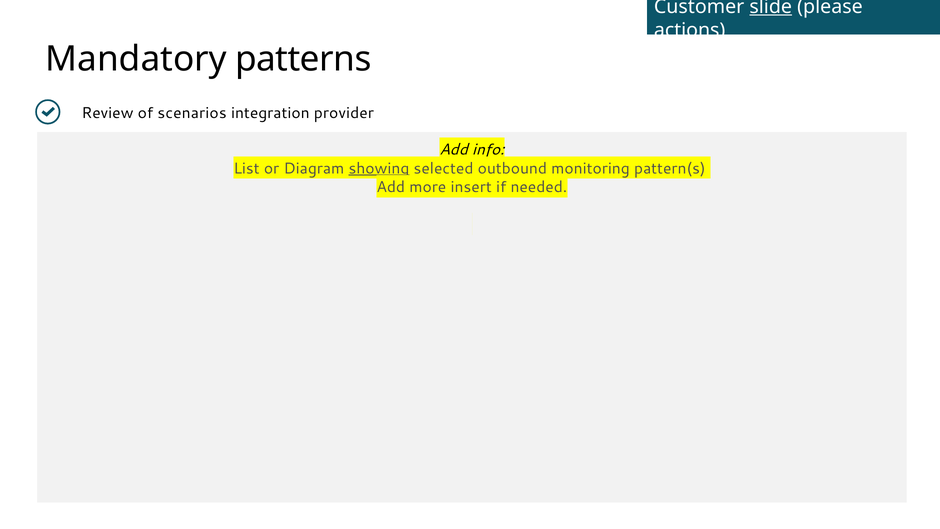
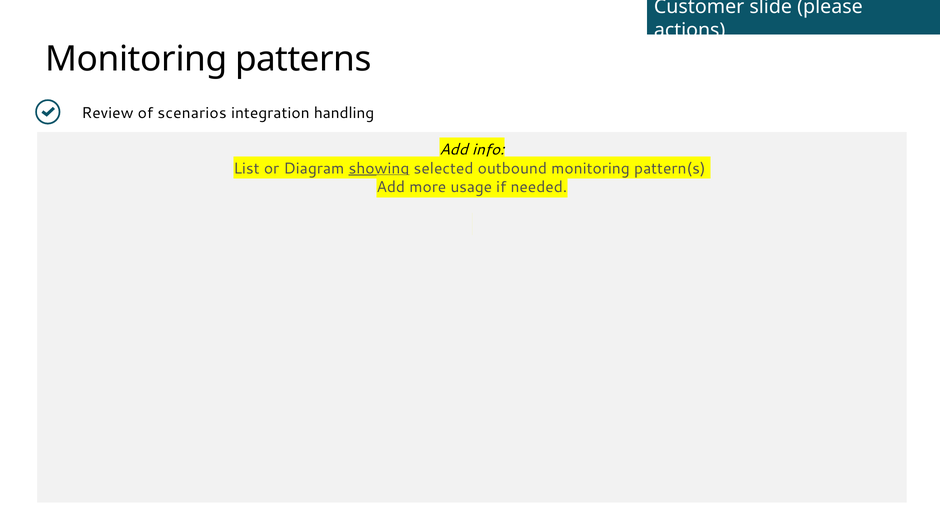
slide underline: present -> none (771, 7)
Mandatory: Mandatory -> Monitoring (136, 59)
provider: provider -> handling (344, 113)
insert: insert -> usage (471, 187)
